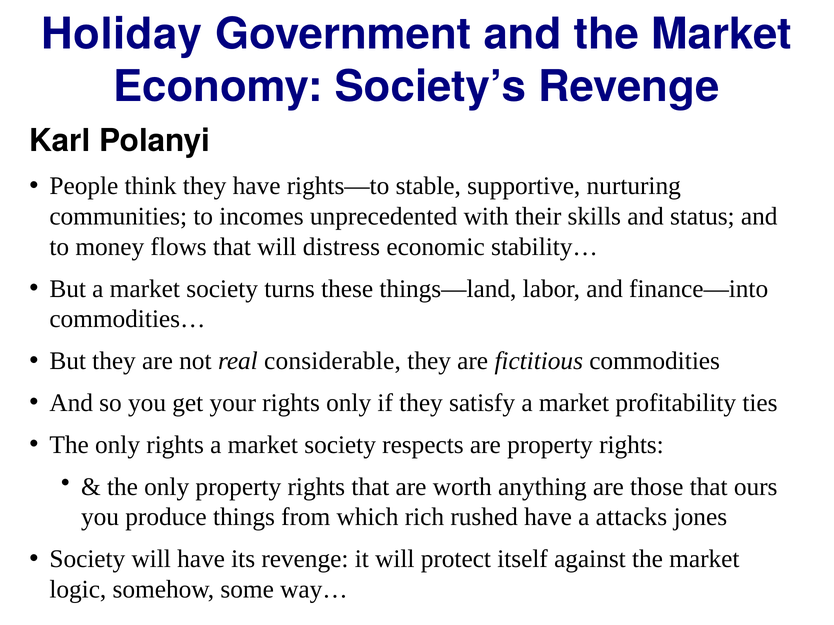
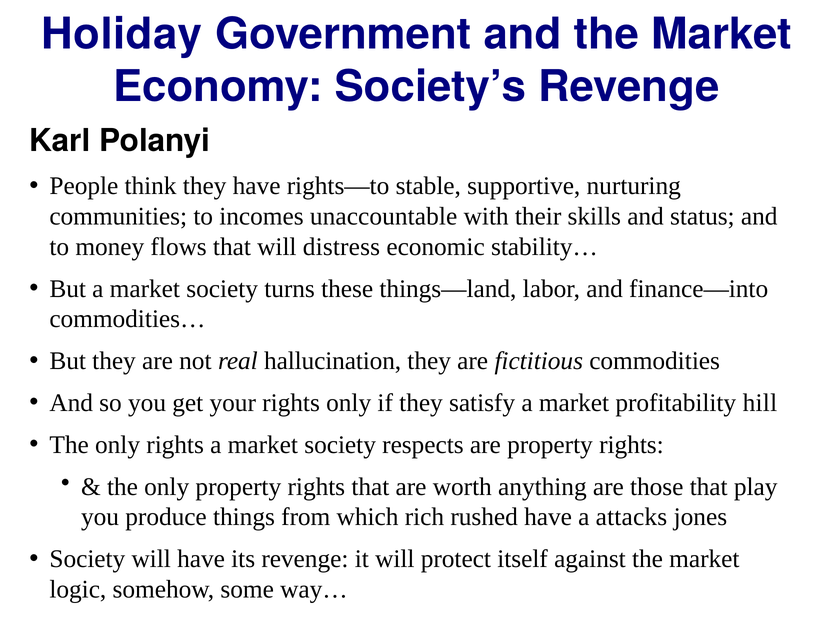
unprecedented: unprecedented -> unaccountable (384, 217)
considerable: considerable -> hallucination (333, 361)
ties: ties -> hill (760, 403)
ours: ours -> play (756, 487)
